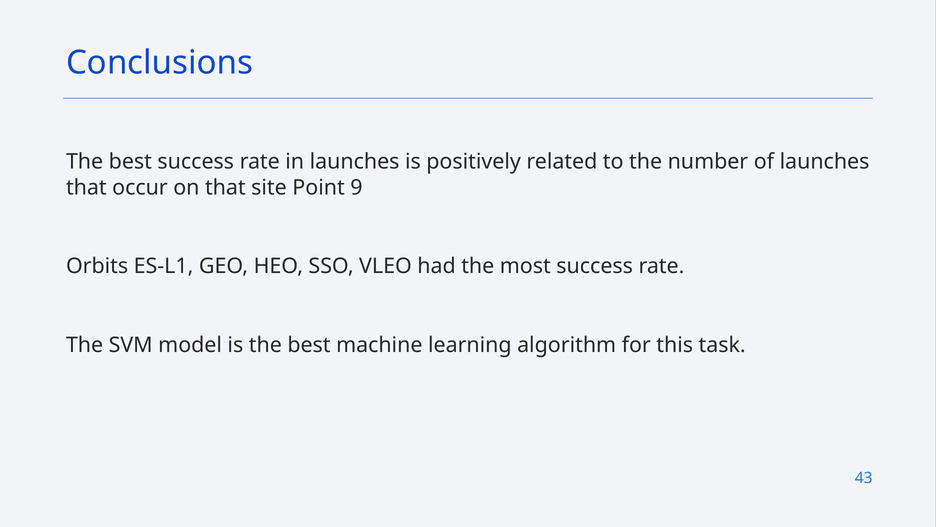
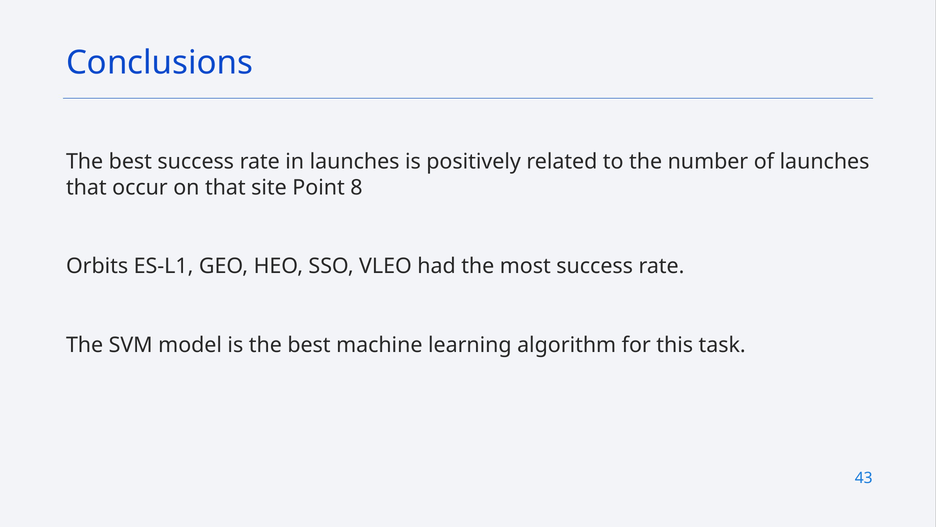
9: 9 -> 8 (356, 187)
